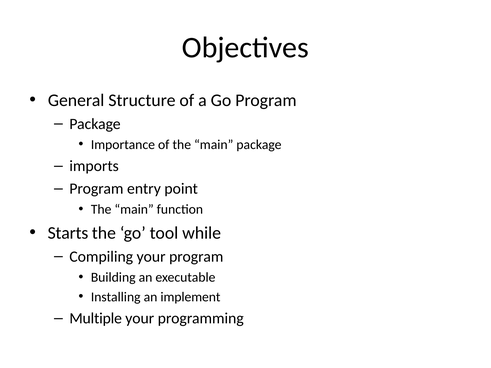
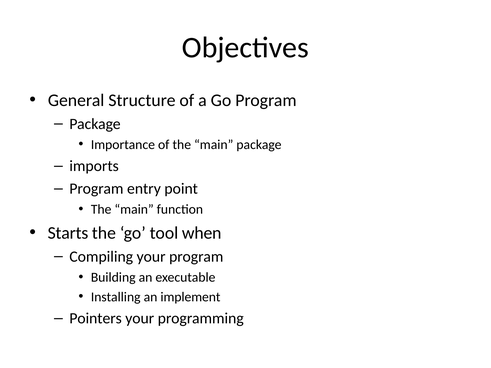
while: while -> when (202, 233)
Multiple: Multiple -> Pointers (96, 319)
